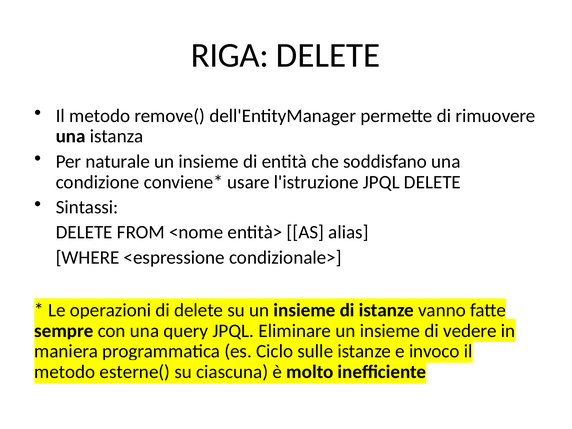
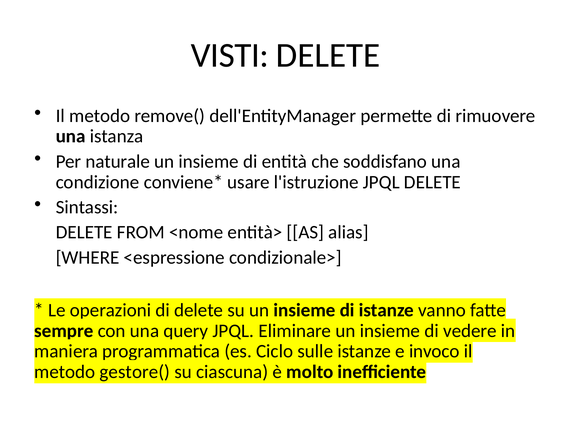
RIGA: RIGA -> VISTI (230, 55)
esterne(: esterne( -> gestore( (135, 372)
